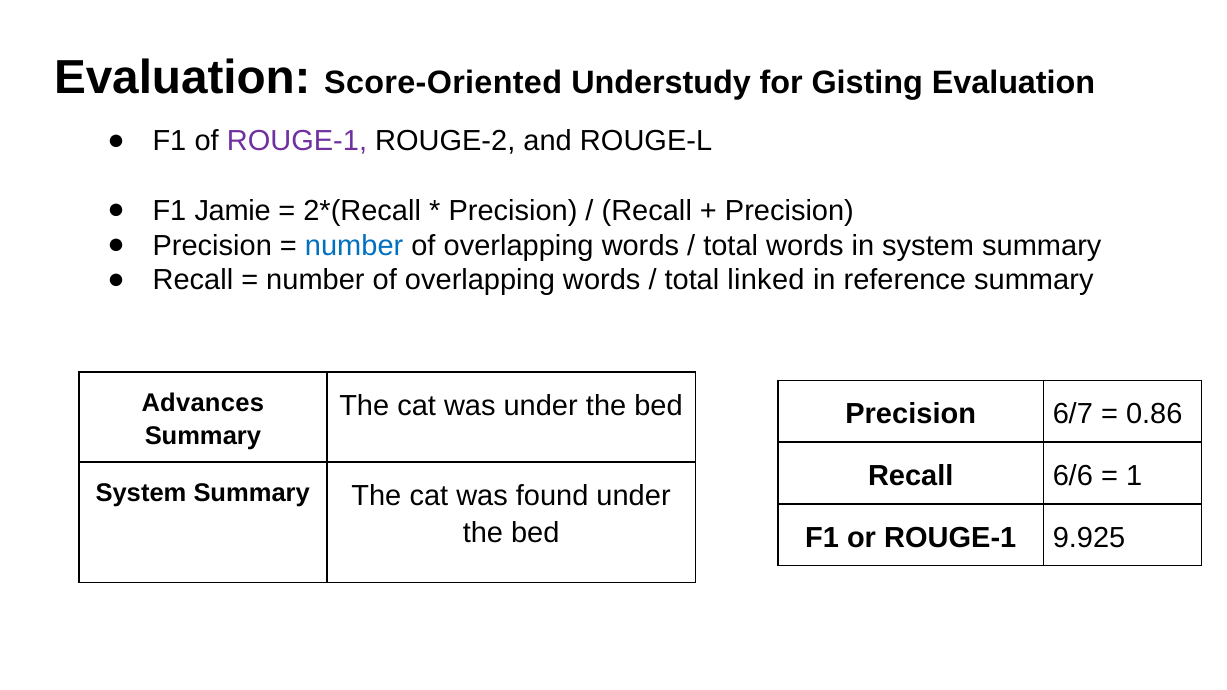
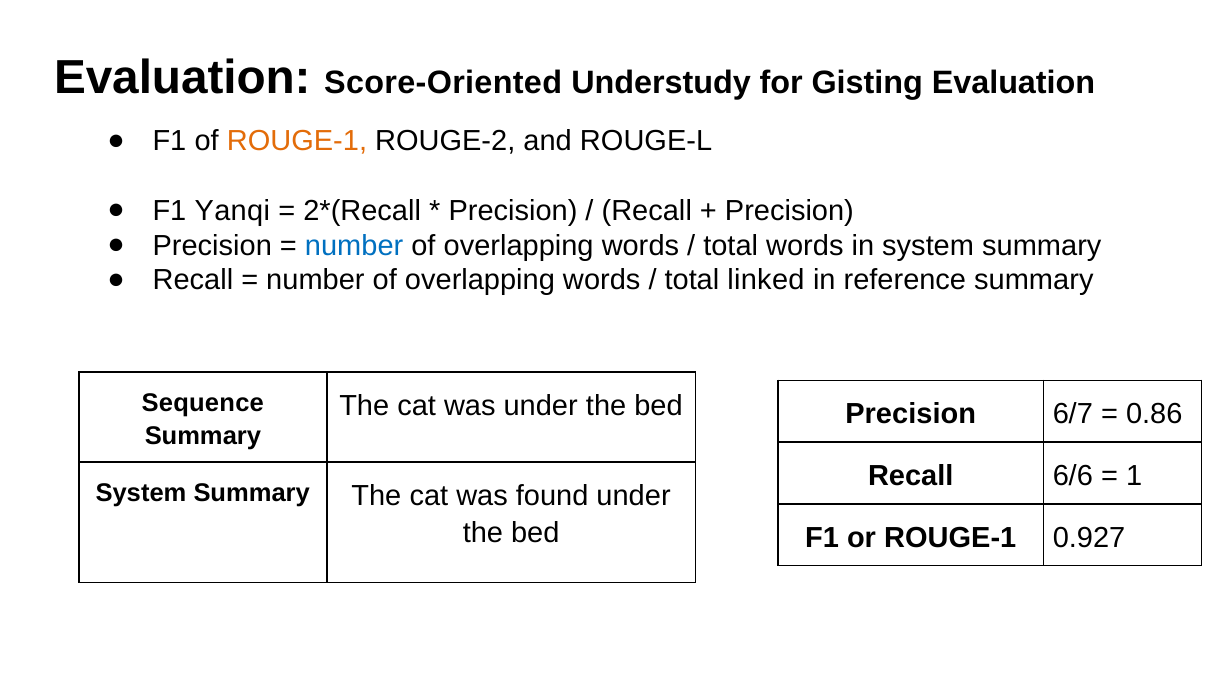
ROUGE-1 colour: purple -> orange (297, 141)
Jamie: Jamie -> Yanqi (232, 211)
Advances: Advances -> Sequence (203, 403)
9.925: 9.925 -> 0.927 (1089, 538)
